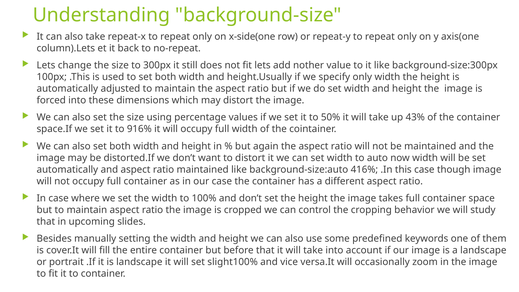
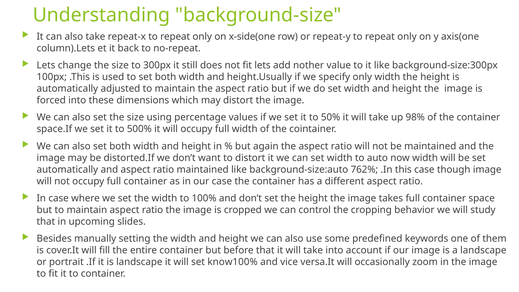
43%: 43% -> 98% (415, 117)
916%: 916% -> 500% (139, 129)
416%: 416% -> 762% (364, 169)
slight100%: slight100% -> know100% (233, 262)
